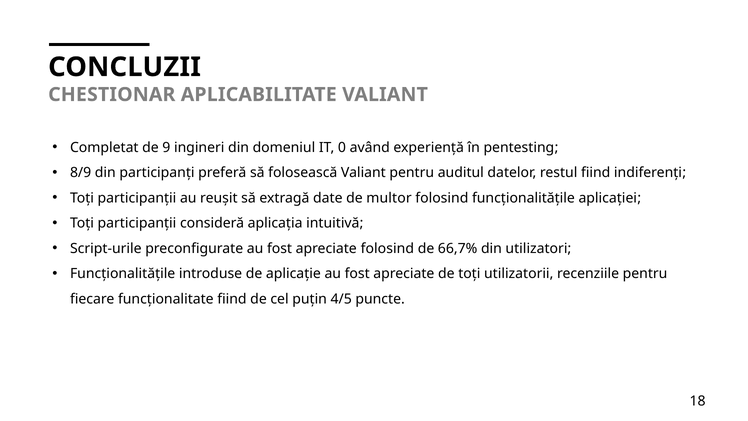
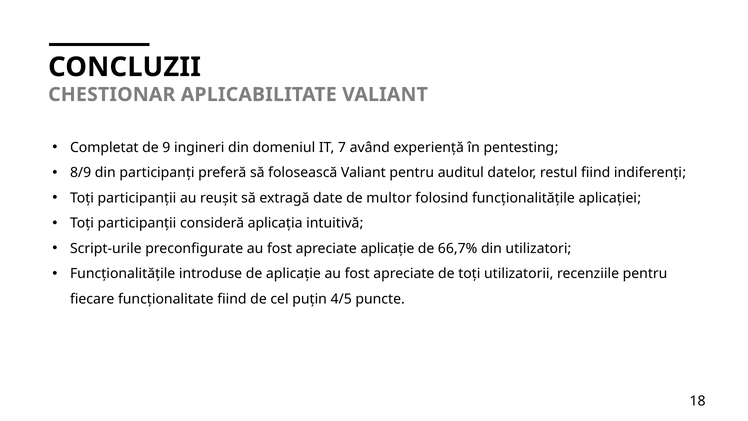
0: 0 -> 7 (342, 147)
apreciate folosind: folosind -> aplicație (387, 248)
